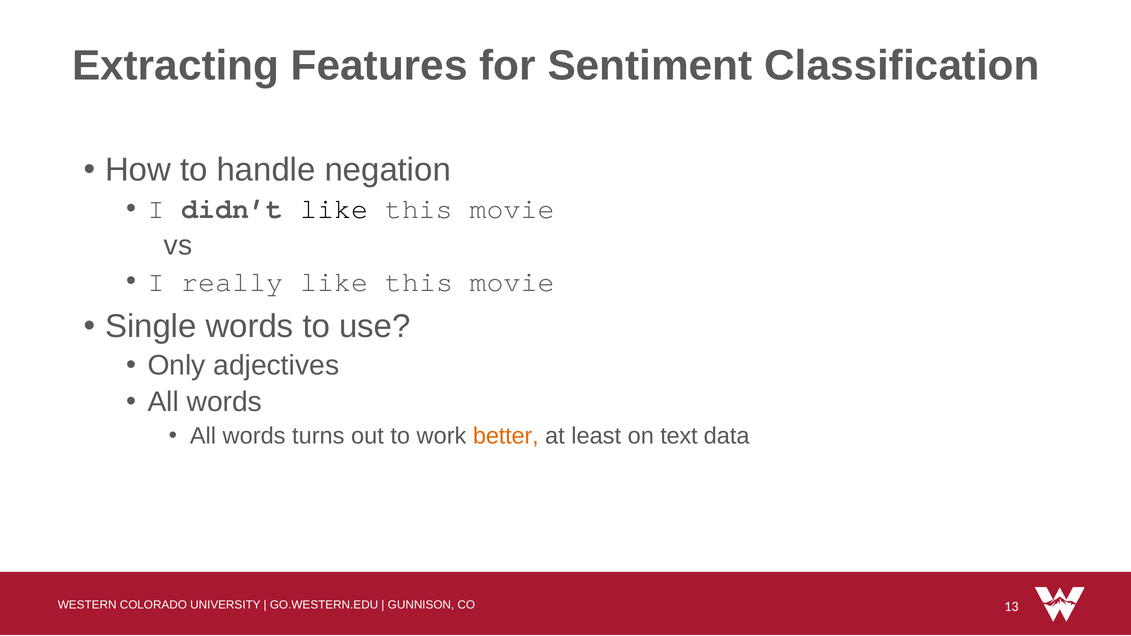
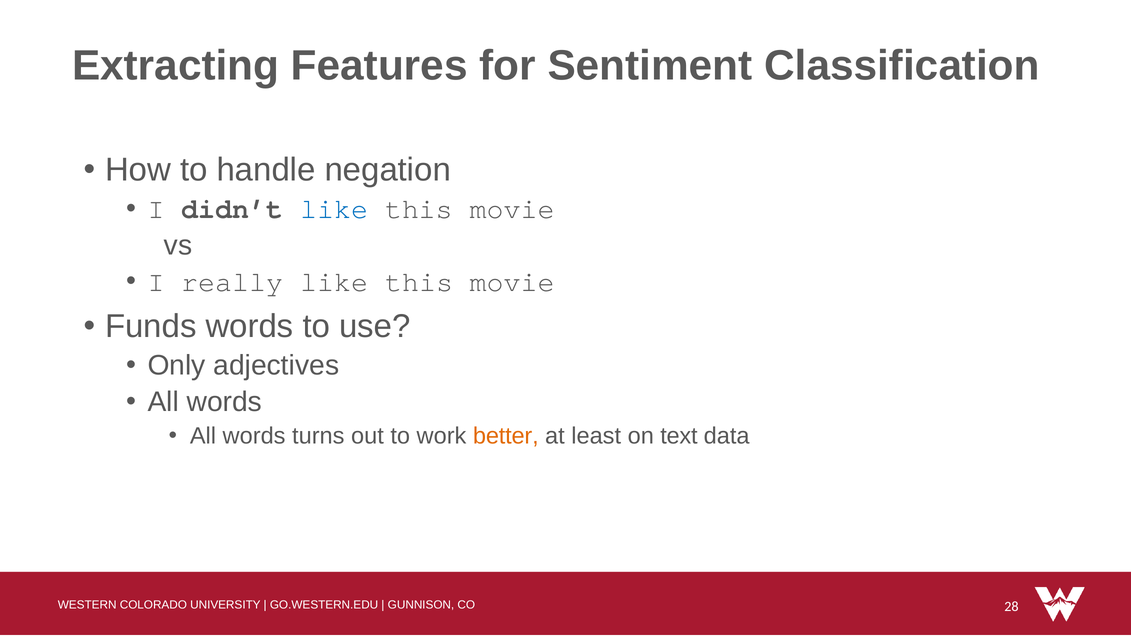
like colour: black -> blue (334, 209)
Single: Single -> Funds (151, 327)
13: 13 -> 28 (1011, 607)
